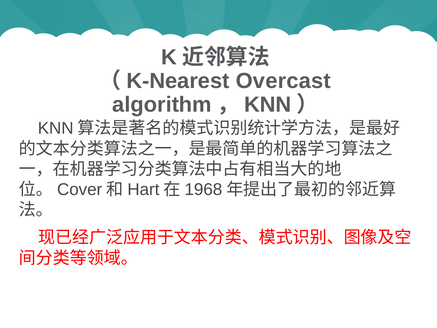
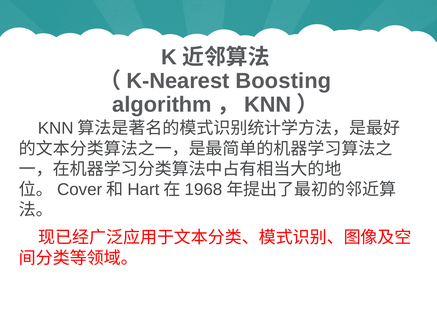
Overcast: Overcast -> Boosting (283, 81)
